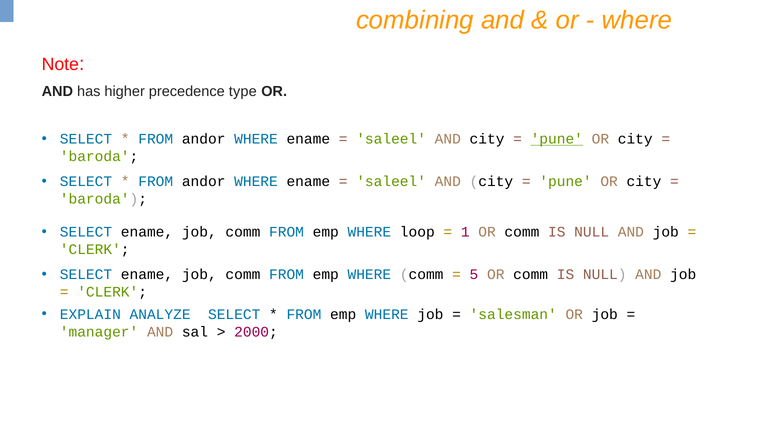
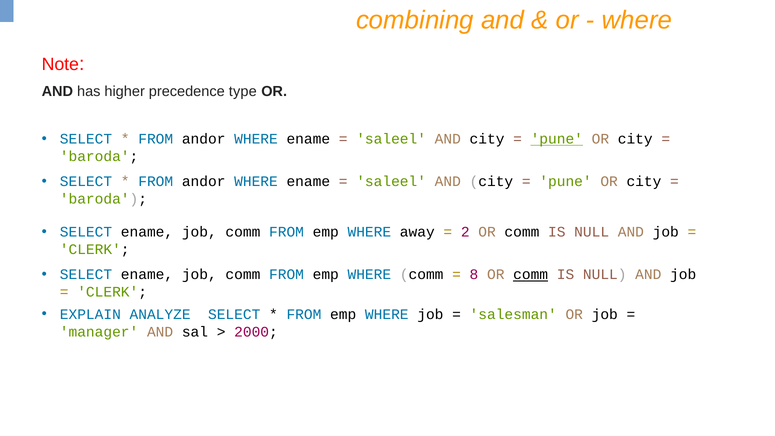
loop: loop -> away (417, 232)
1: 1 -> 2 (465, 232)
5: 5 -> 8 (474, 275)
comm underline: none -> present (531, 275)
